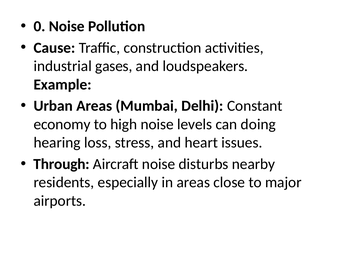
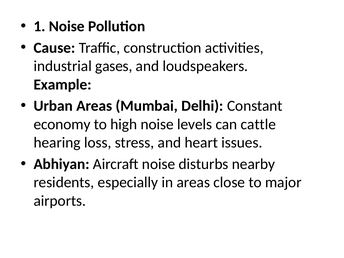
0: 0 -> 1 (39, 26)
doing: doing -> cattle (258, 124)
Through: Through -> Abhiyan (62, 164)
